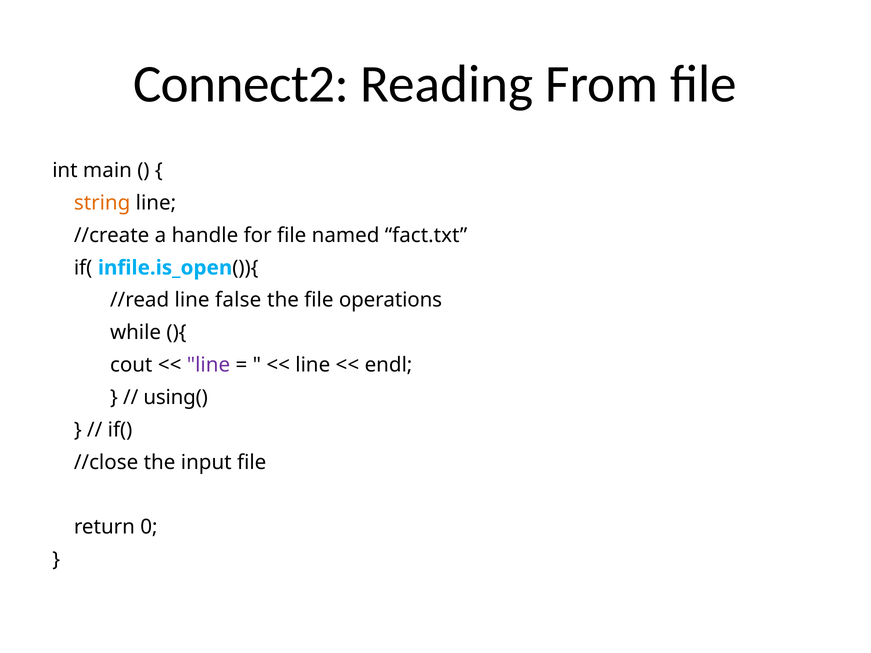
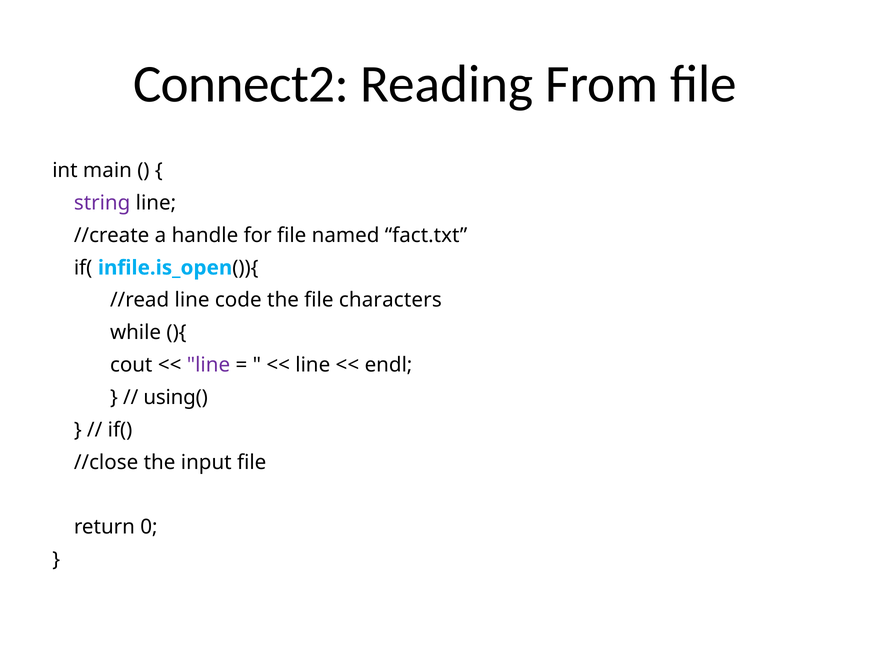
string colour: orange -> purple (102, 203)
false: false -> code (238, 300)
operations: operations -> characters (390, 300)
